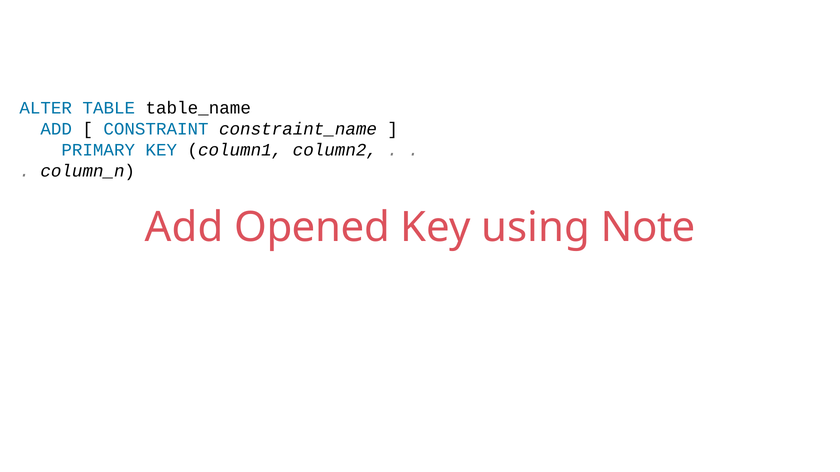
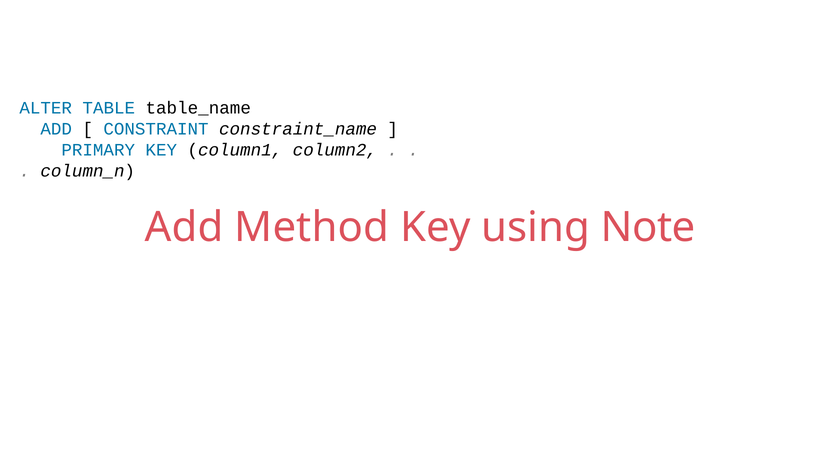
Opened: Opened -> Method (312, 228)
